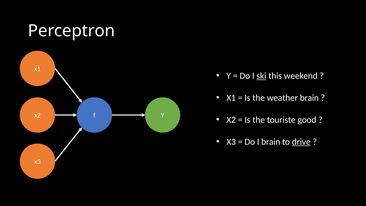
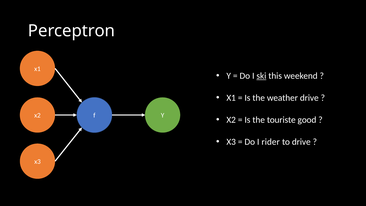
weather brain: brain -> drive (309, 98)
I brain: brain -> rider (271, 142)
drive underline: present -> none (301, 142)
